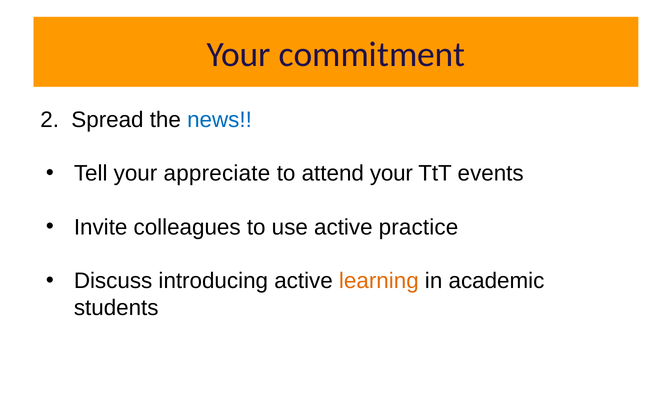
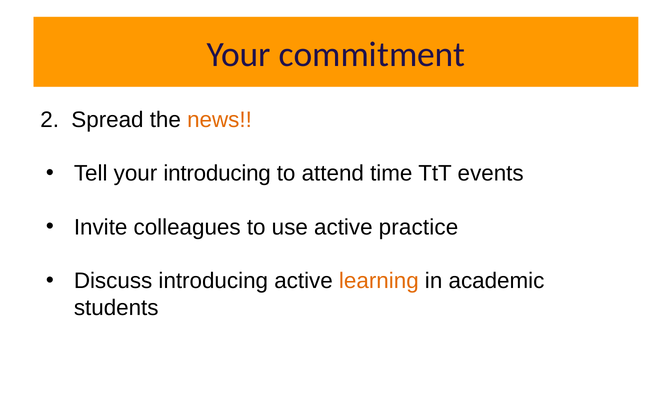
news colour: blue -> orange (220, 120)
your appreciate: appreciate -> introducing (217, 173)
attend your: your -> time (391, 173)
